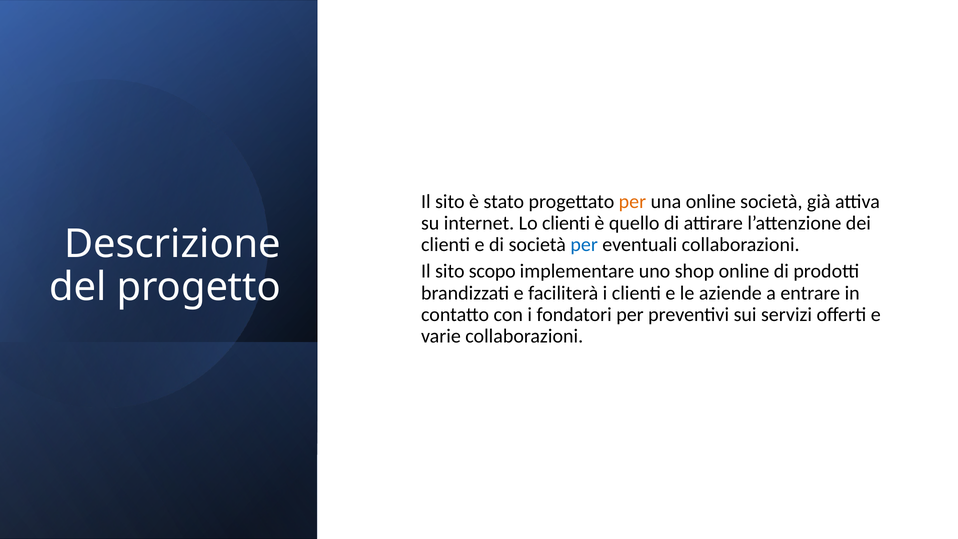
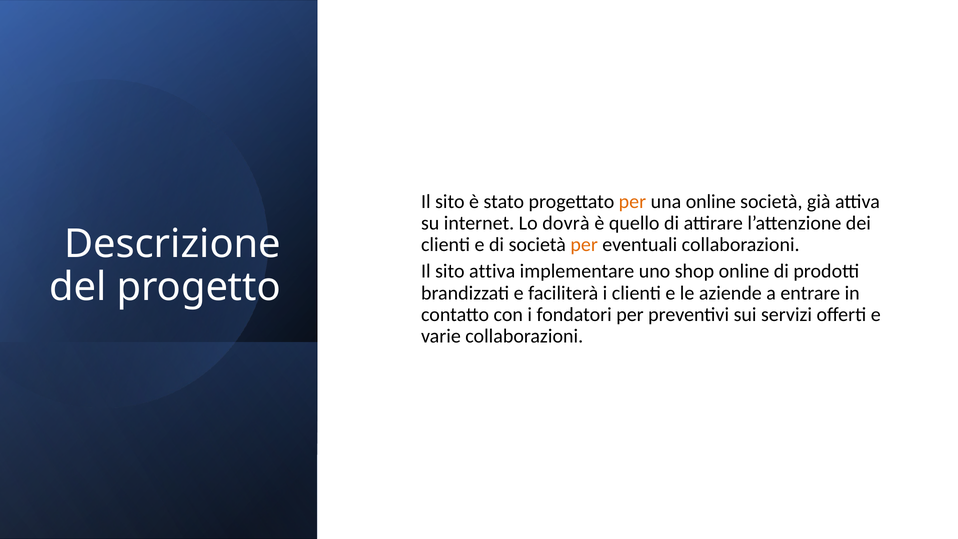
Lo clienti: clienti -> dovrà (566, 223)
per colour: blue -> orange (584, 245)
sito scopo: scopo -> attiva (492, 271)
